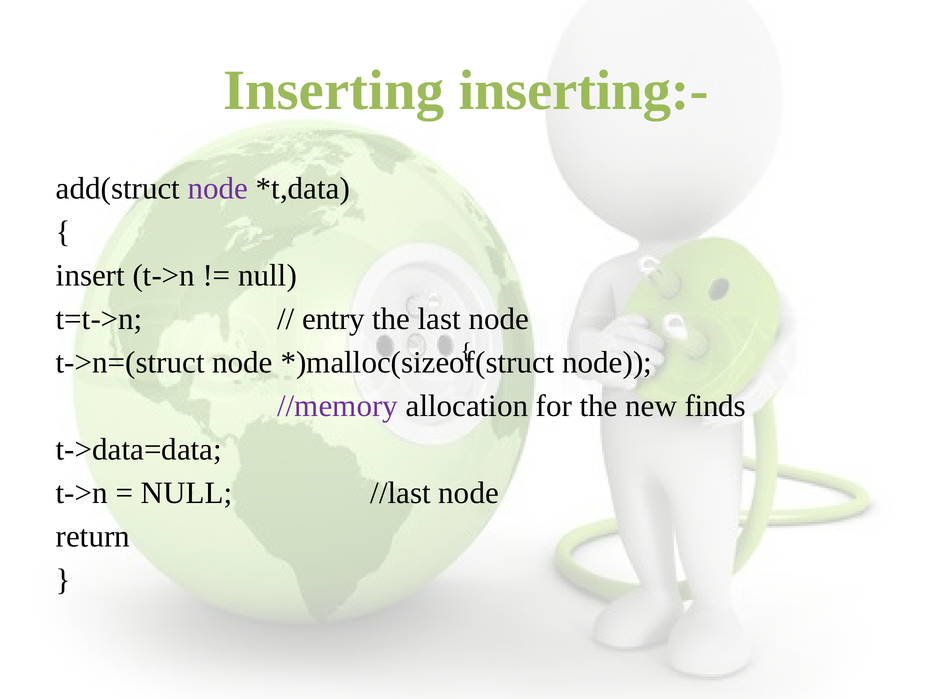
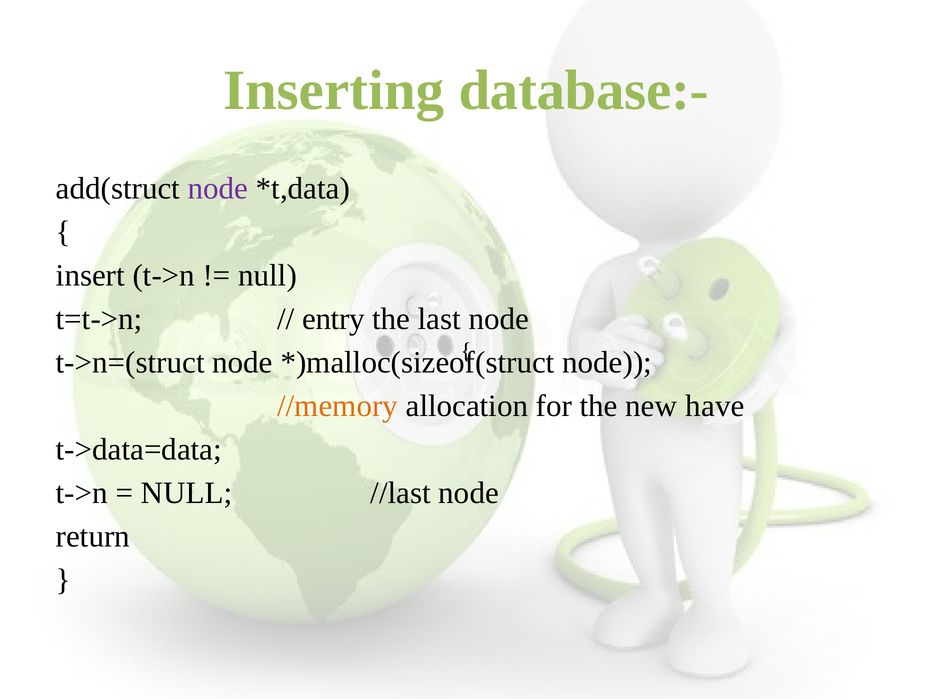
inserting:-: inserting:- -> database:- (584, 90)
//memory colour: purple -> orange (338, 406)
finds: finds -> have (715, 406)
